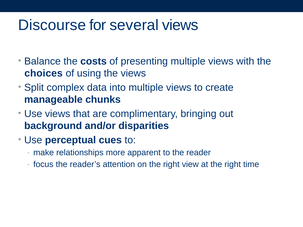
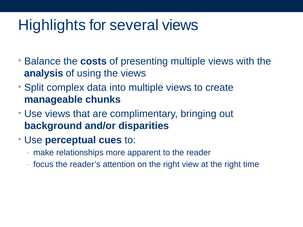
Discourse: Discourse -> Highlights (52, 25)
choices: choices -> analysis (44, 73)
